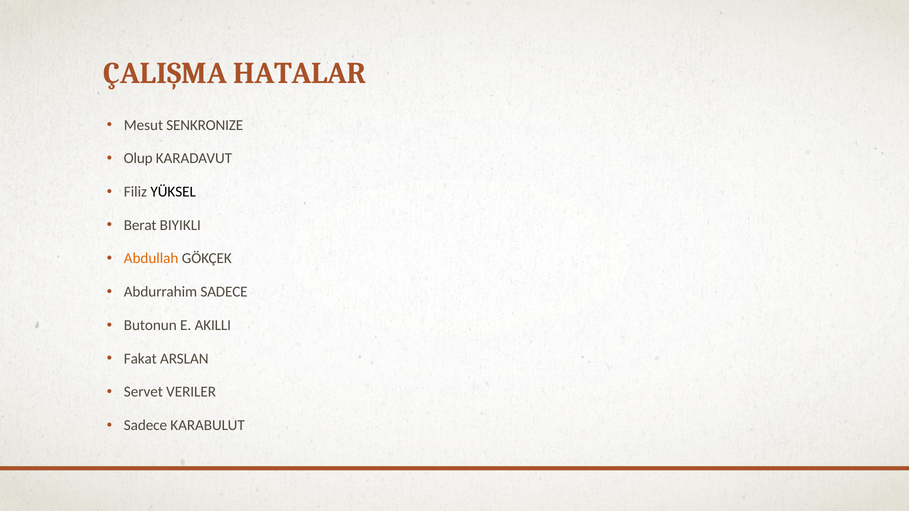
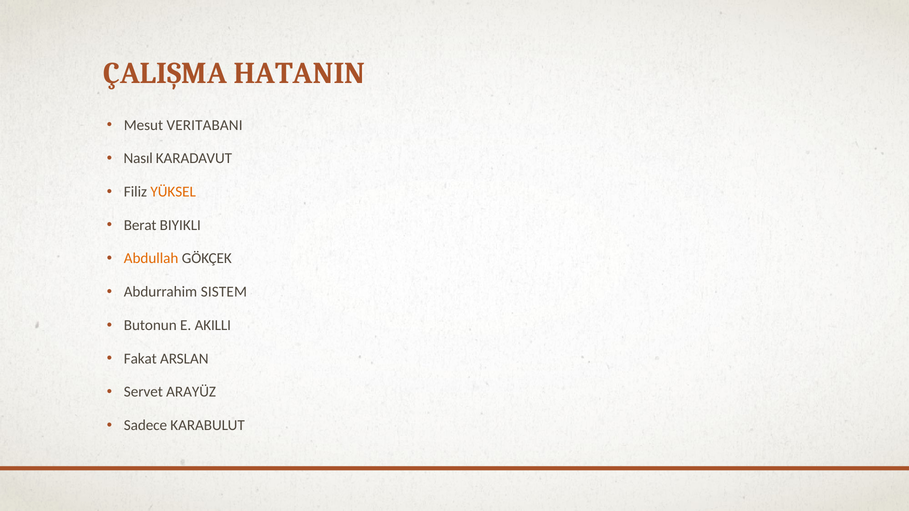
HATALAR: HATALAR -> HATANIN (299, 73)
SENKRONIZE: SENKRONIZE -> VERITABANI (205, 125)
Olup: Olup -> Nasıl (138, 158)
YÜKSEL colour: black -> orange (173, 192)
Abdurrahim SADECE: SADECE -> SISTEM (224, 292)
VERILER: VERILER -> ARAYÜZ (191, 392)
